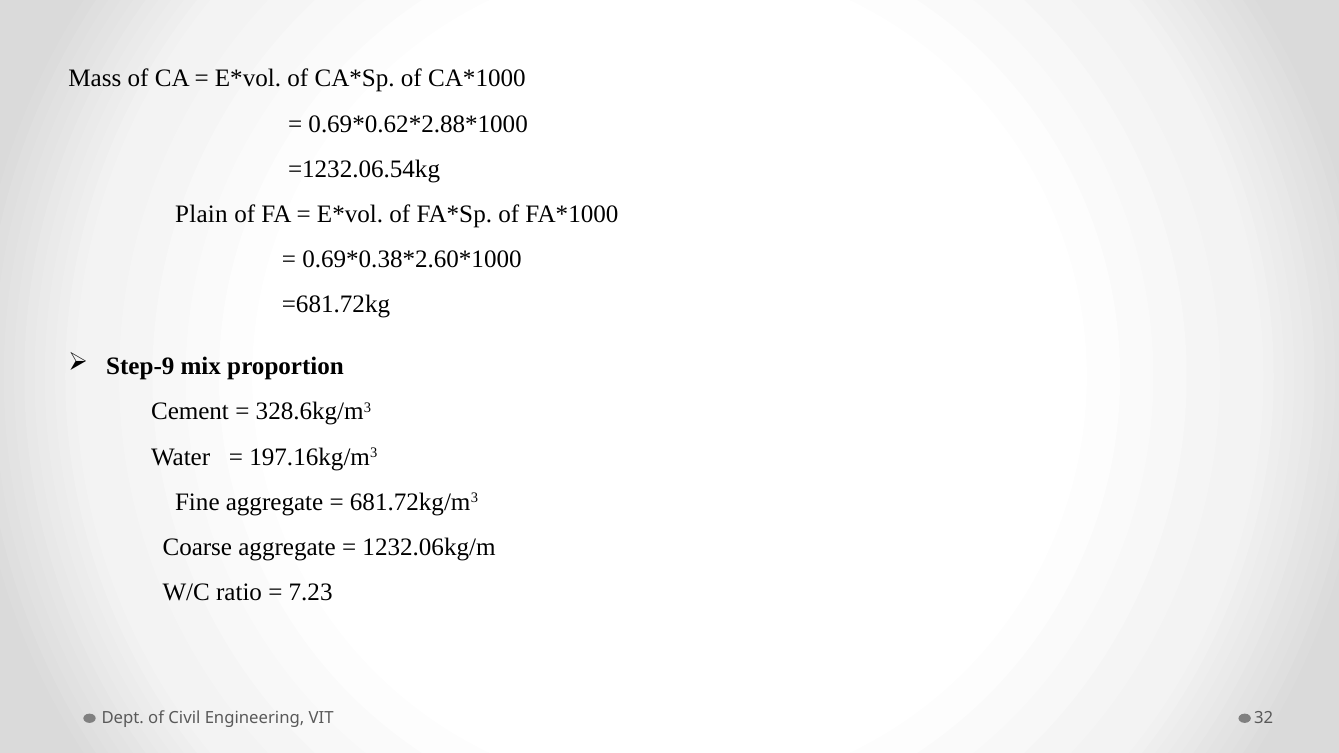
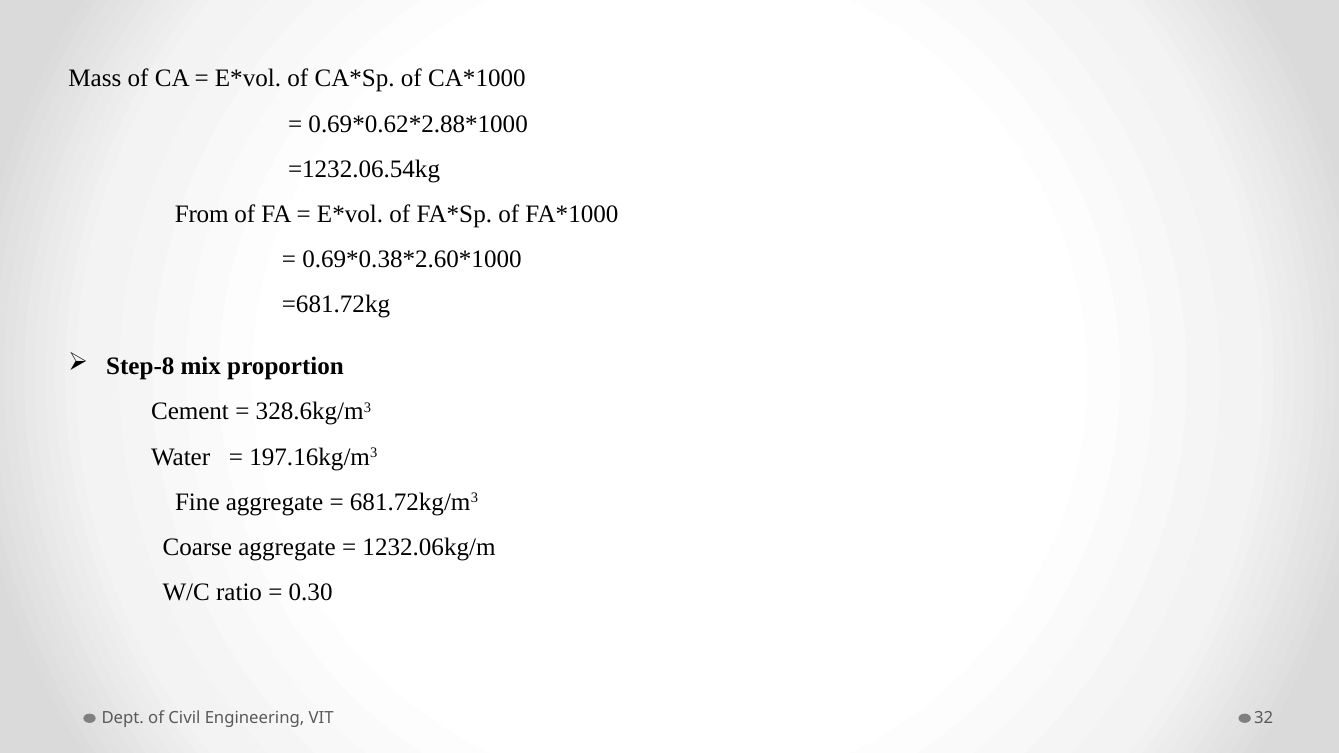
Plain: Plain -> From (202, 214)
Step-9: Step-9 -> Step-8 (140, 366)
7.23: 7.23 -> 0.30 (311, 592)
